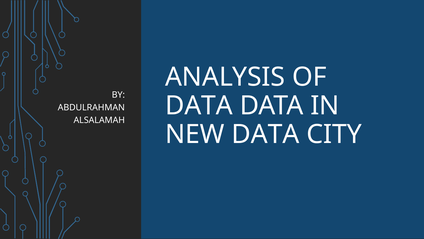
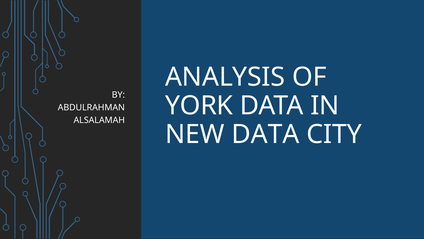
DATA: DATA -> YORK (199, 106)
